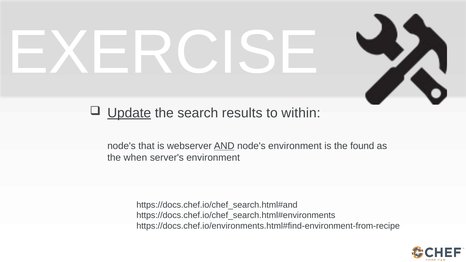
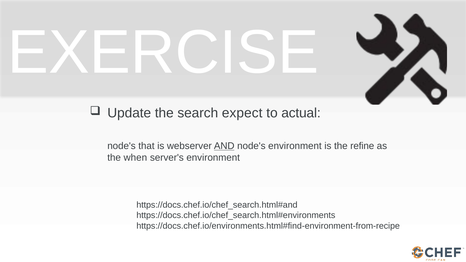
Update underline: present -> none (129, 113)
results: results -> expect (242, 113)
within: within -> actual (301, 113)
found: found -> refine (362, 146)
